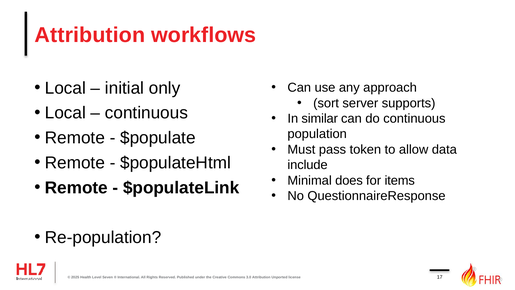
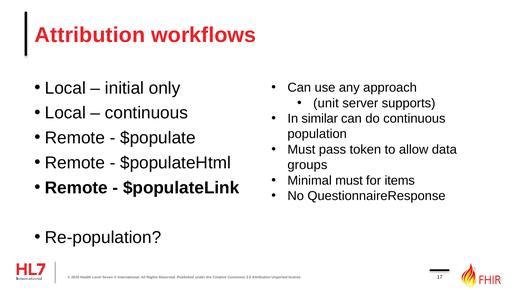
sort: sort -> unit (326, 103)
include: include -> groups (307, 165)
Minimal does: does -> must (349, 180)
